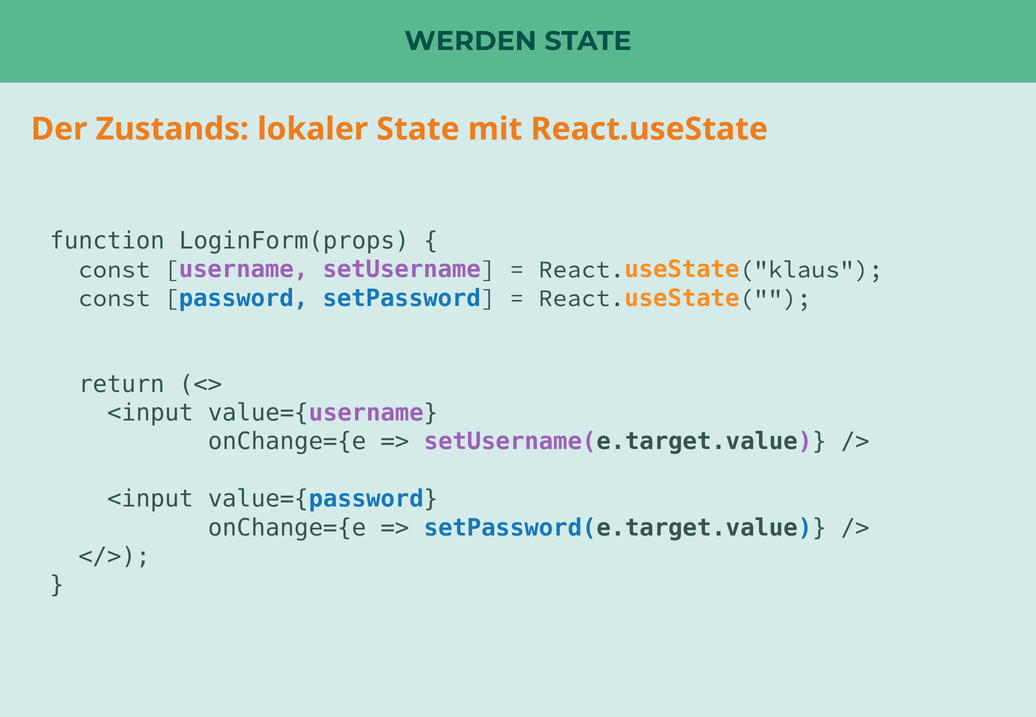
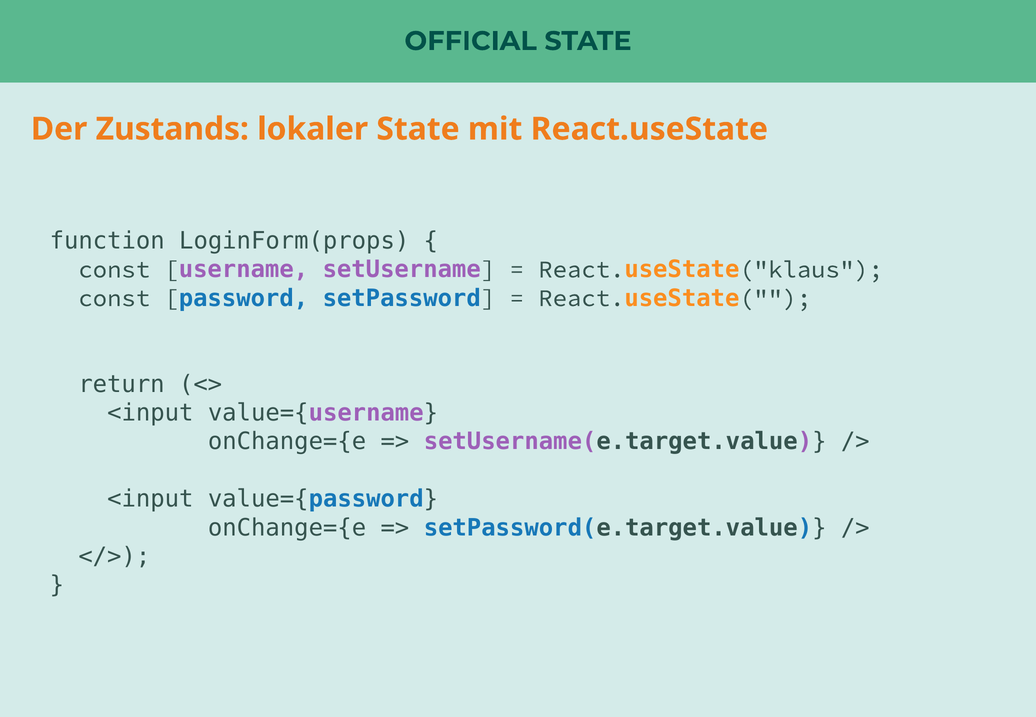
WERDEN: WERDEN -> OFFICIAL (471, 41)
